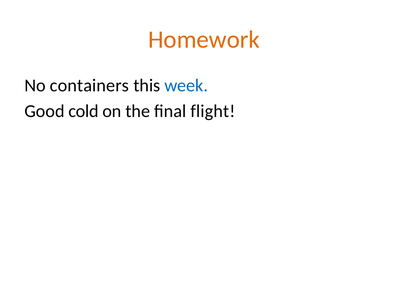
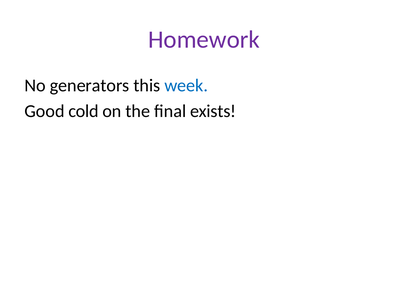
Homework colour: orange -> purple (204, 39)
containers: containers -> generators (90, 86)
flight: flight -> exists (213, 111)
